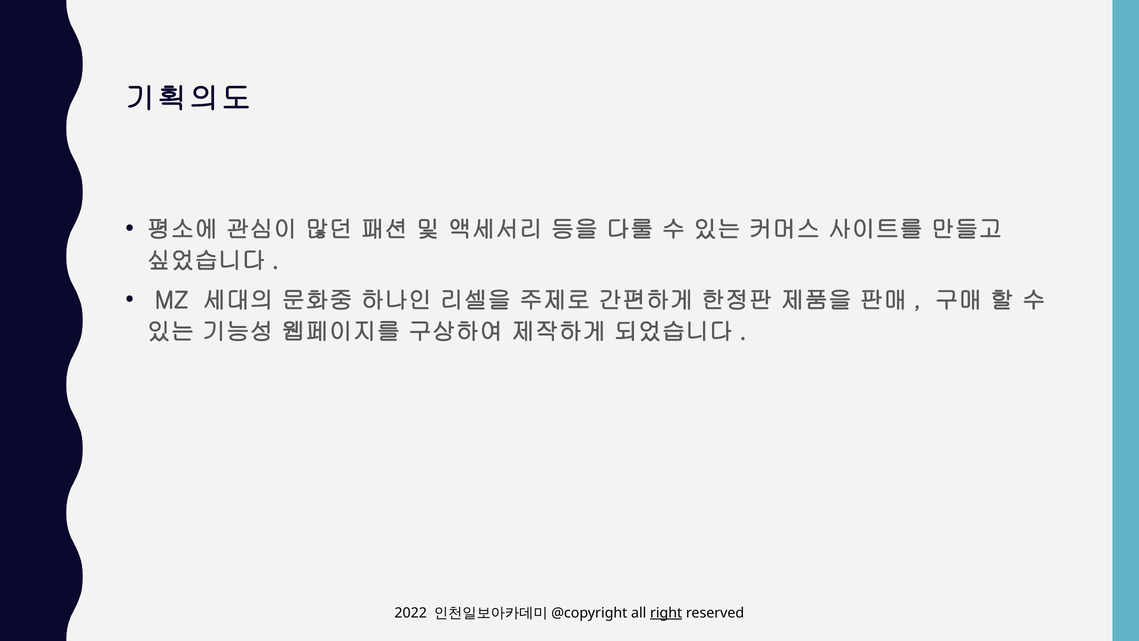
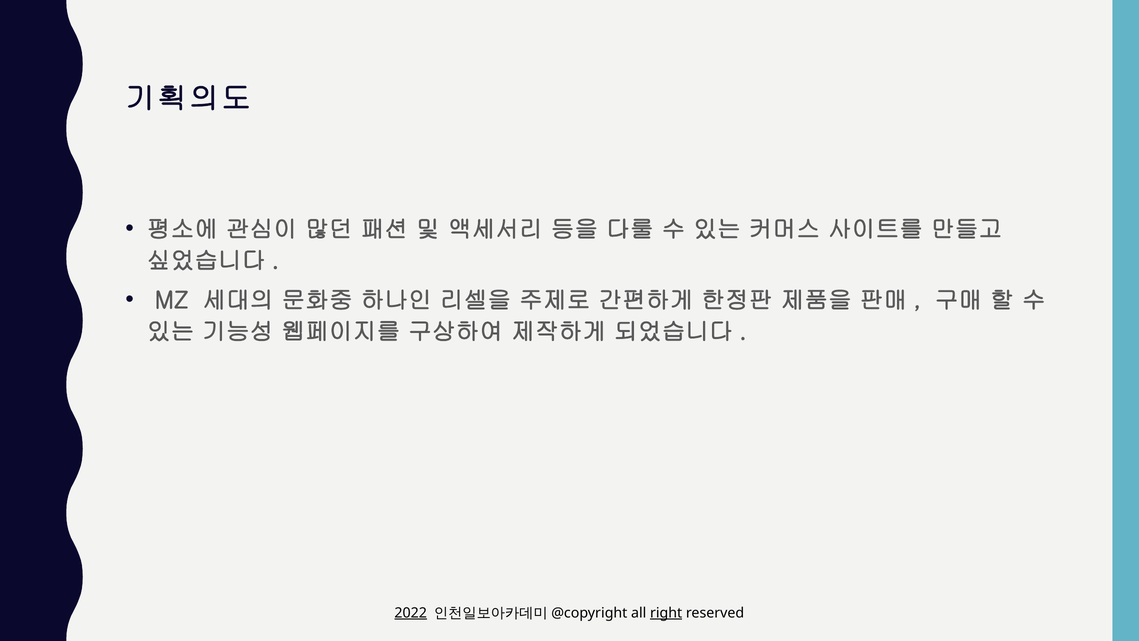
2022 underline: none -> present (411, 613)
